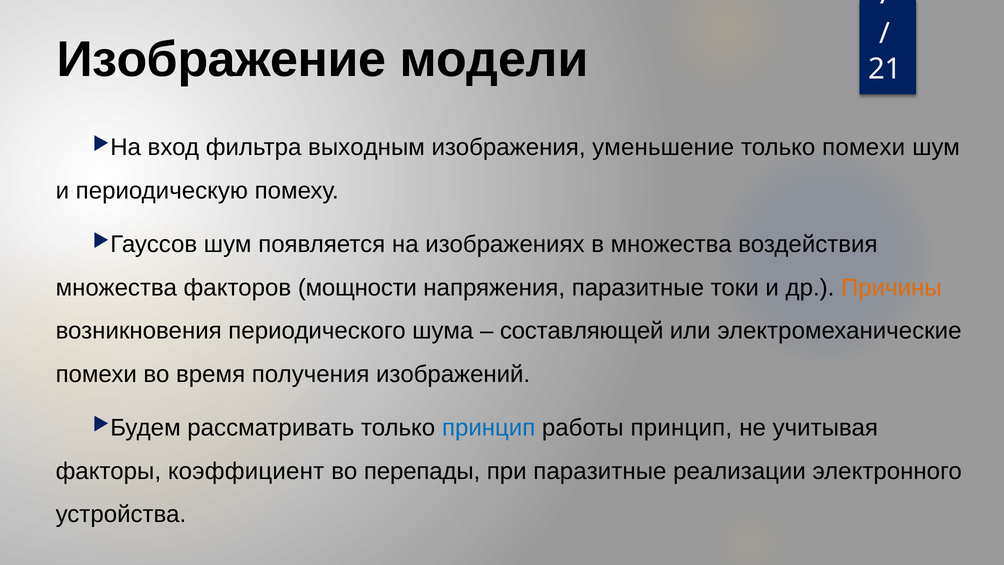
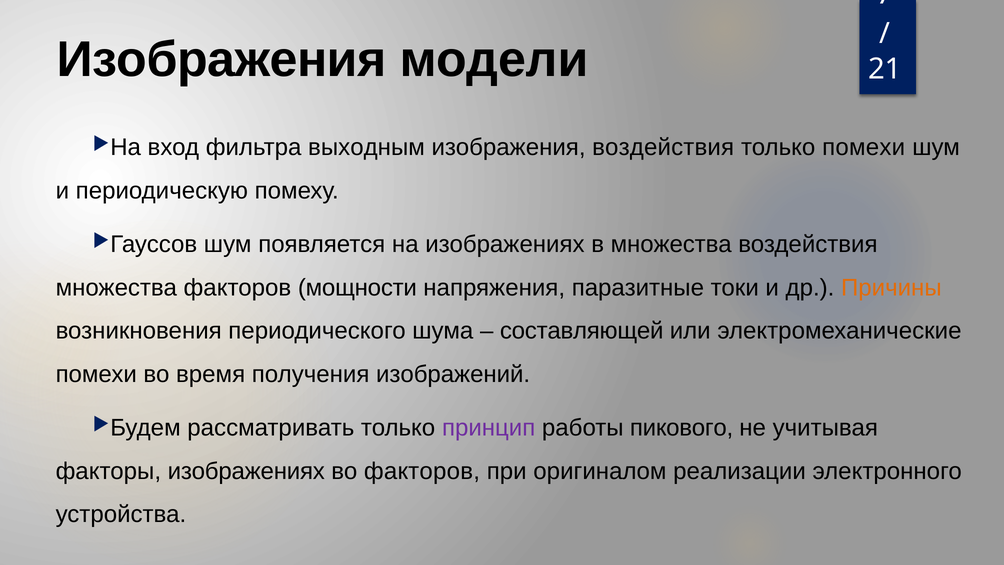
Изображение: Изображение -> Изображения (221, 60)
изображения уменьшение: уменьшение -> воздействия (663, 147)
принцип colour: blue -> purple (489, 428)
работы принцип: принцип -> пикового (682, 428)
факторы коэффициент: коэффициент -> изображениях (246, 471)
во перепады: перепады -> факторов (422, 471)
при паразитные: паразитные -> оригиналом (600, 471)
